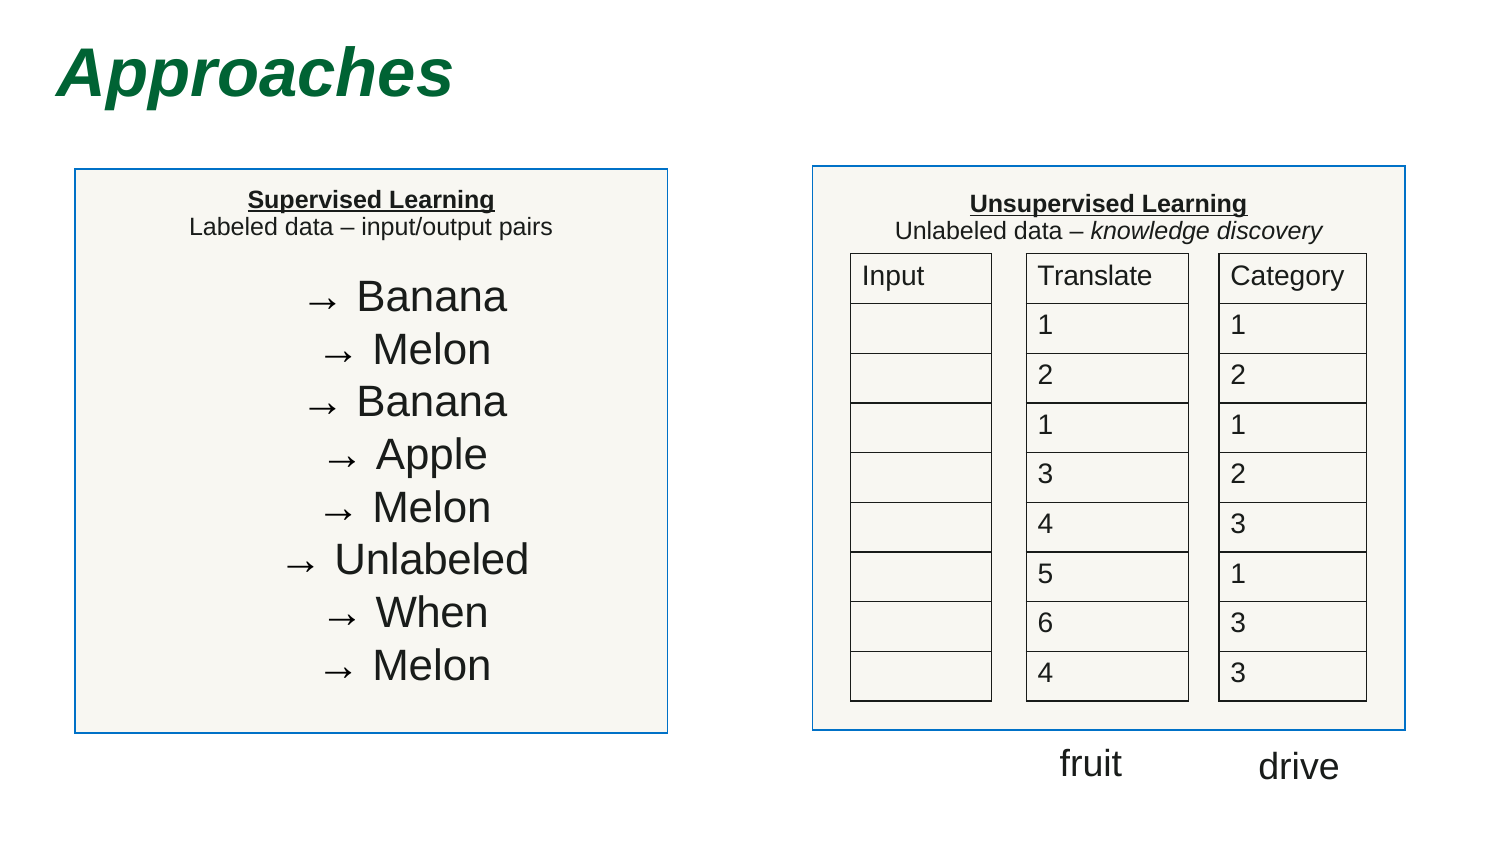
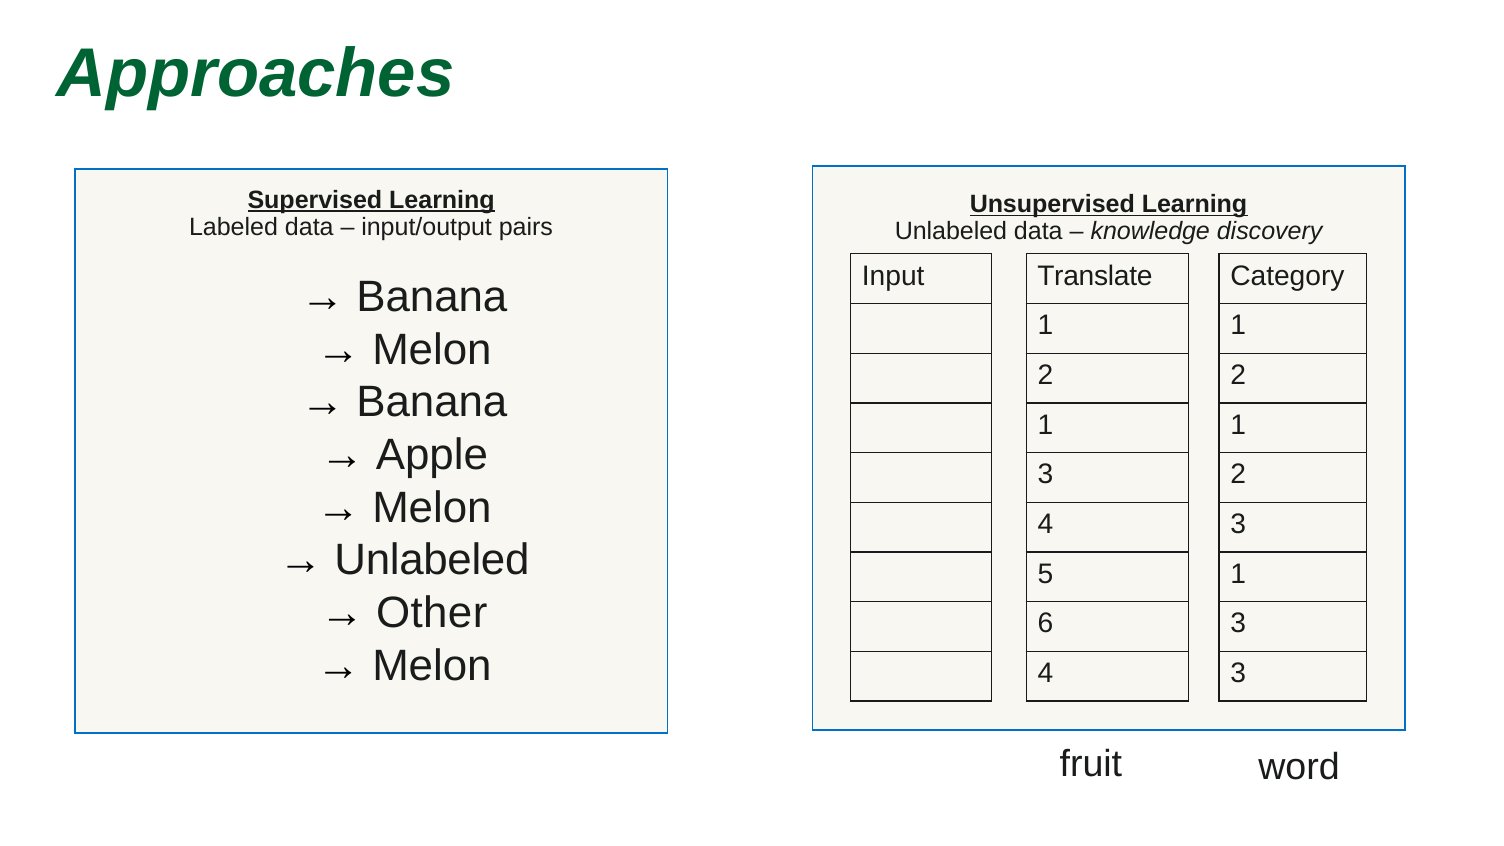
When: When -> Other (432, 613)
drive: drive -> word (1299, 767)
